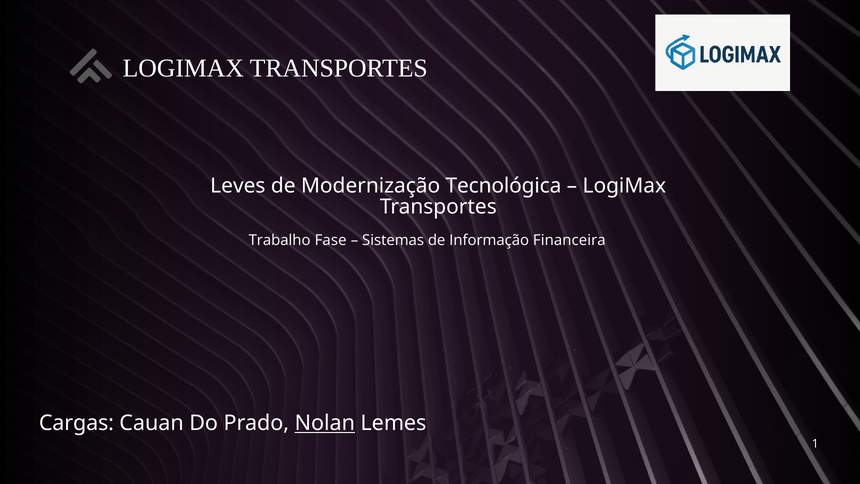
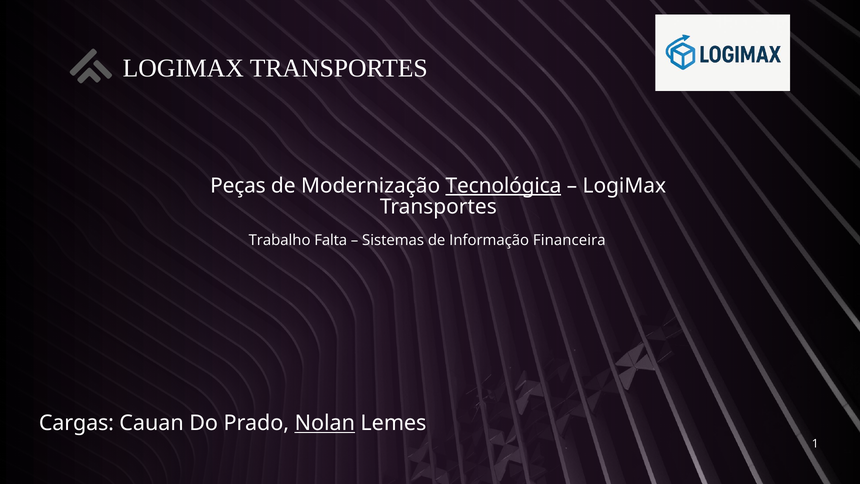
Leves: Leves -> Peças (238, 186)
Tecnológica underline: none -> present (503, 186)
Fase: Fase -> Falta (331, 240)
